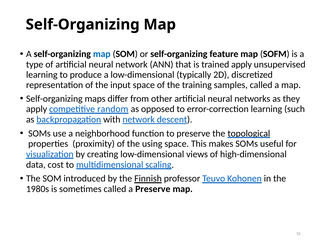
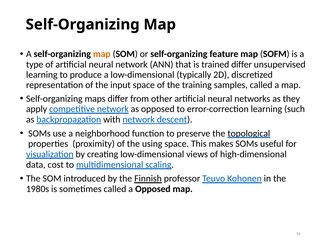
map colour: blue -> orange (102, 54)
trained apply: apply -> differ (242, 64)
competitive random: random -> network (113, 109)
a Preserve: Preserve -> Opposed (153, 189)
